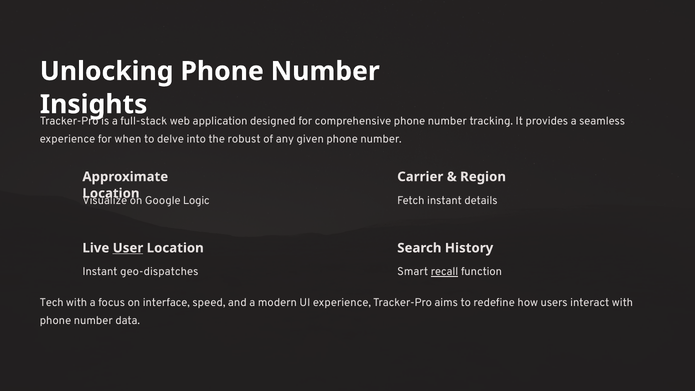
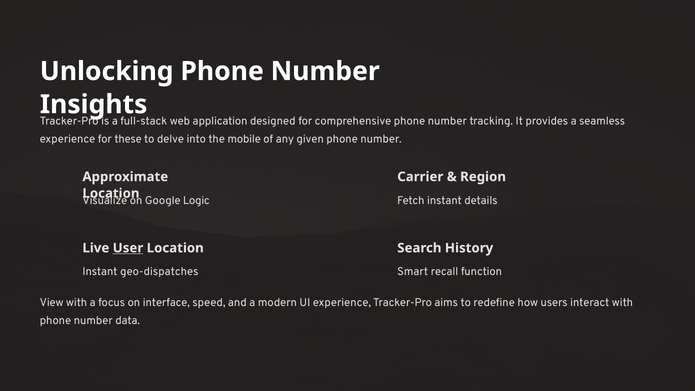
when: when -> these (128, 139)
robust: robust -> mobile (244, 139)
recall underline: present -> none (445, 272)
Tech: Tech -> View (52, 303)
